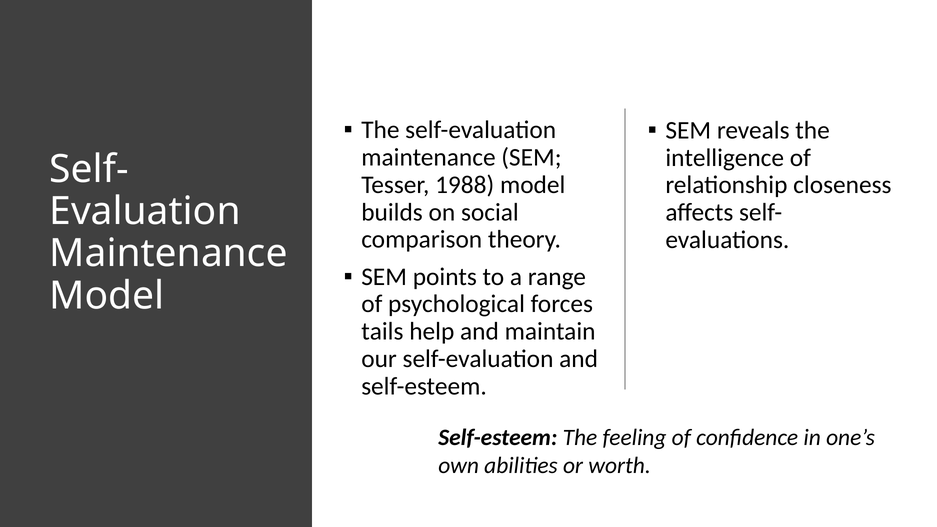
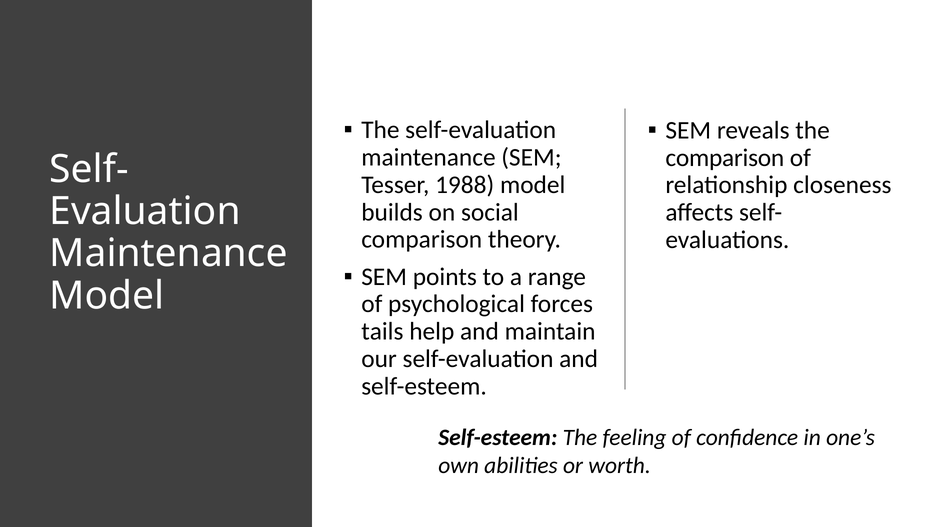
intelligence: intelligence -> comparison (725, 158)
